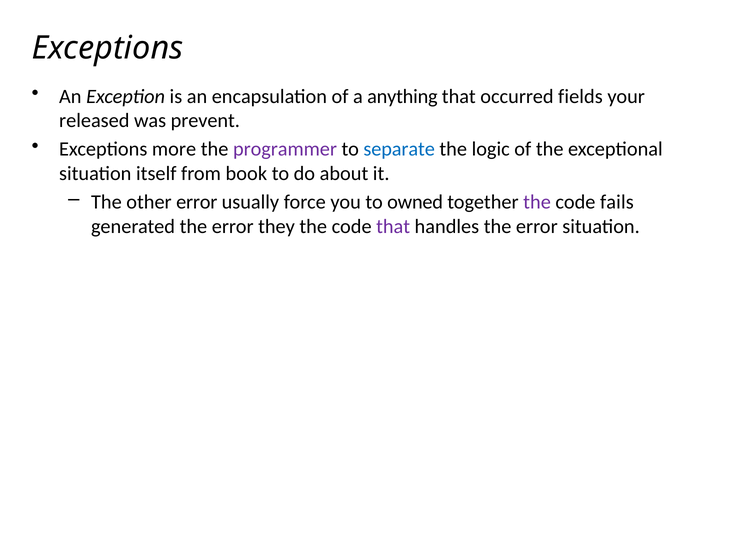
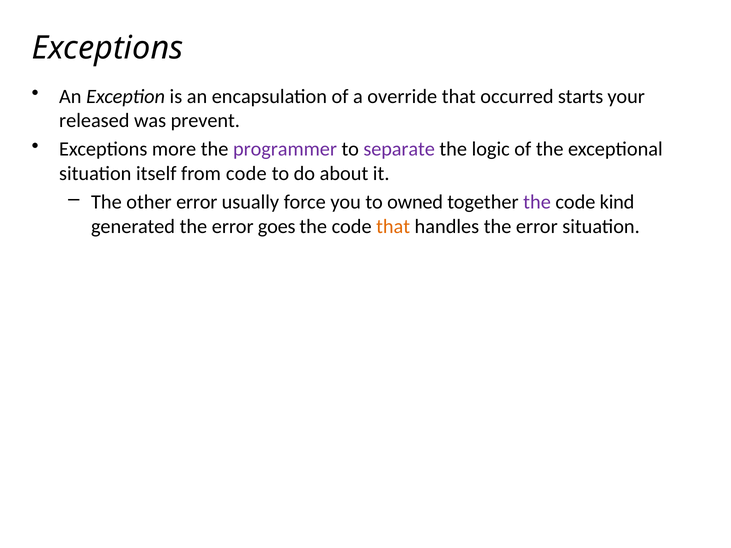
anything: anything -> override (402, 96)
fields: fields -> starts (581, 96)
separate colour: blue -> purple (399, 149)
from book: book -> code (246, 174)
fails: fails -> kind (617, 202)
they: they -> goes (277, 226)
that colour: purple -> orange (393, 226)
